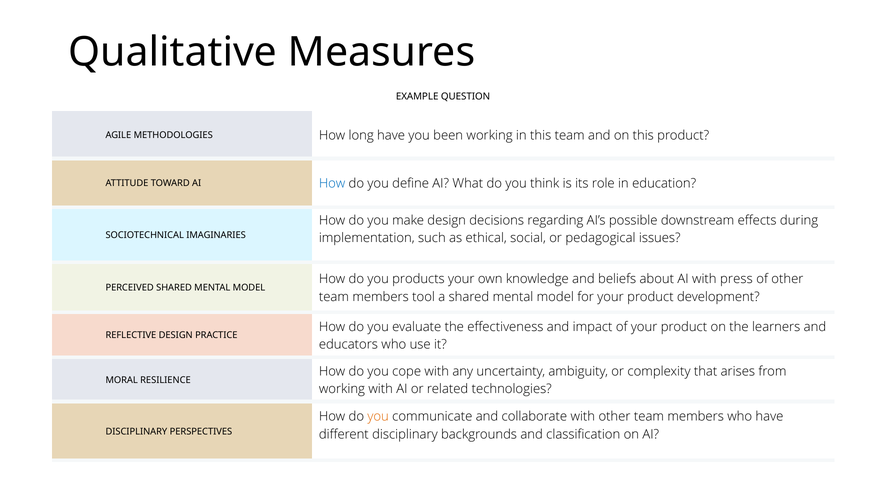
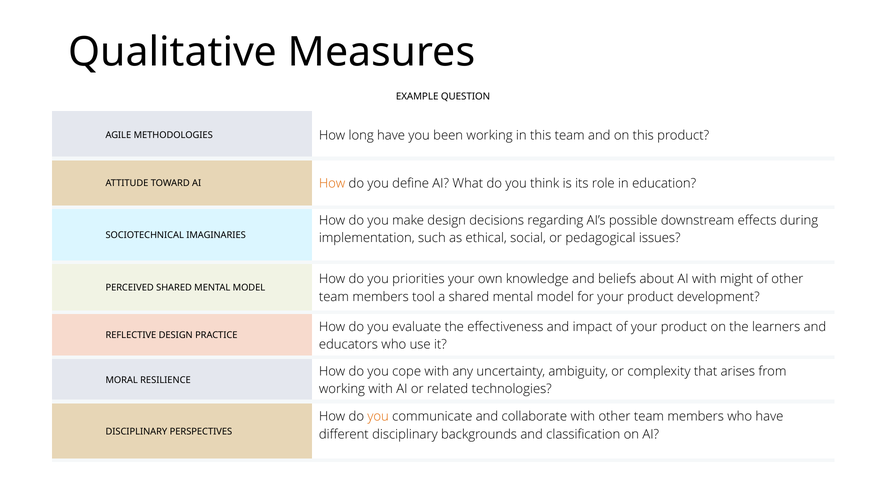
How colour: blue -> orange (332, 184)
products: products -> priorities (418, 279)
press: press -> might (737, 279)
